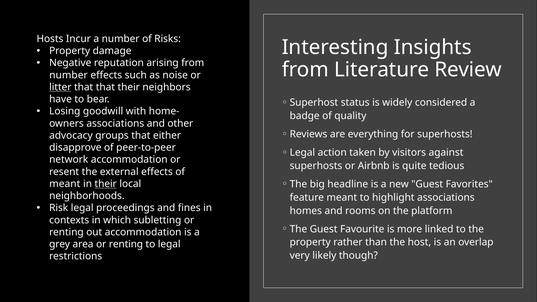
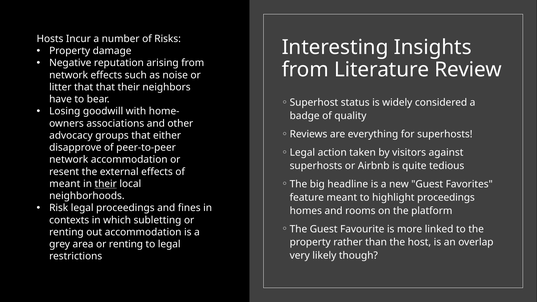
number: number -> network (69, 75)
litter underline: present -> none (60, 87)
highlight associations: associations -> proceedings (446, 197)
